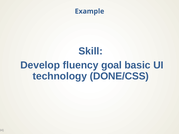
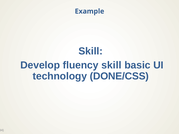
fluency goal: goal -> skill (111, 65)
